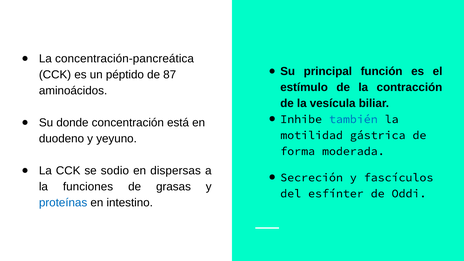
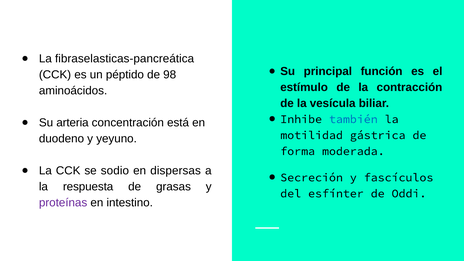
concentración-pancreática: concentración-pancreática -> fibraselasticas-pancreática (125, 59)
87: 87 -> 98 (170, 75)
donde: donde -> arteria (72, 123)
funciones: funciones -> respuesta (88, 187)
proteínas colour: blue -> purple (63, 203)
